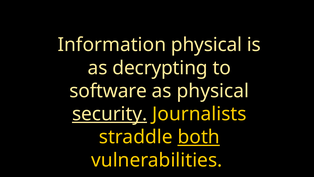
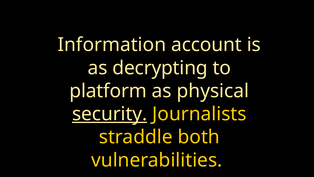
Information physical: physical -> account (207, 45)
software: software -> platform (108, 91)
both underline: present -> none (199, 137)
